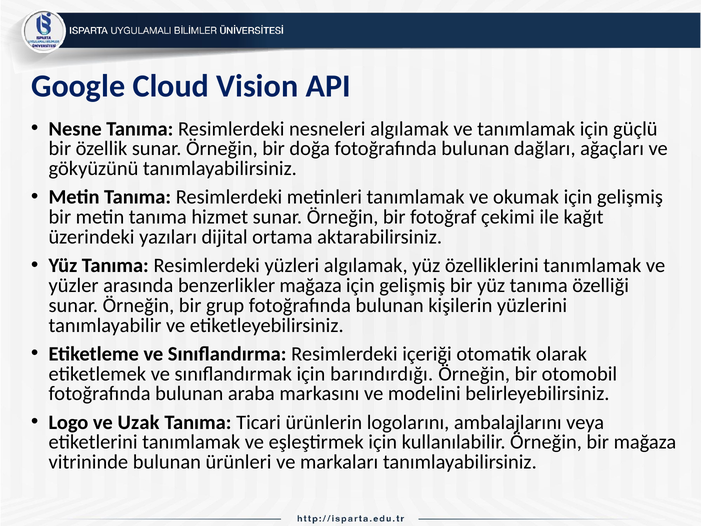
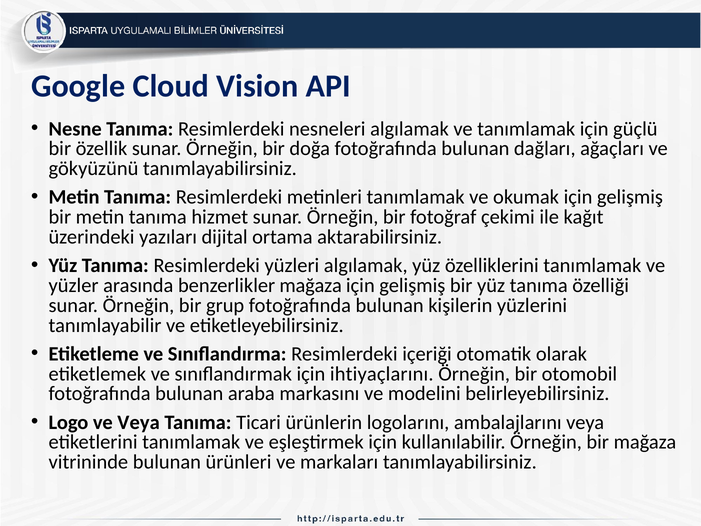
barındırdığı: barındırdığı -> ihtiyaçlarını (382, 374)
ve Uzak: Uzak -> Veya (139, 422)
